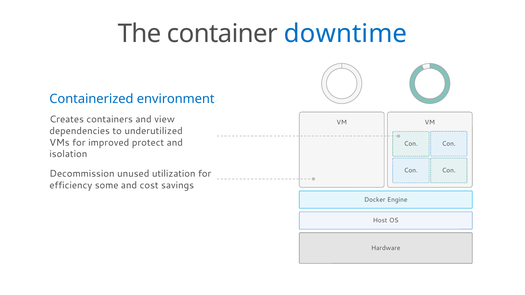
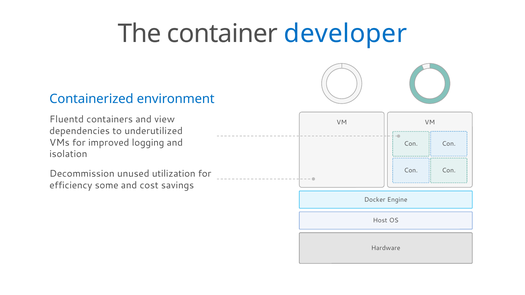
downtime: downtime -> developer (346, 34)
Creates: Creates -> Fluentd (67, 120)
protect: protect -> logging (148, 143)
